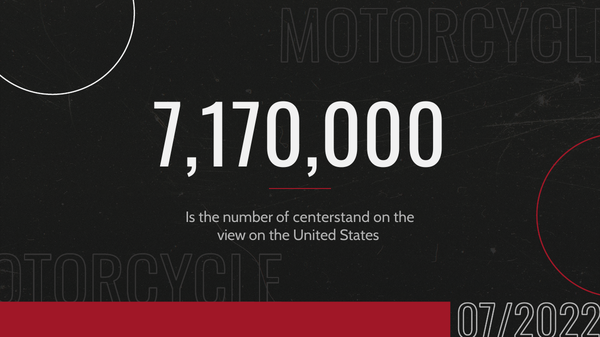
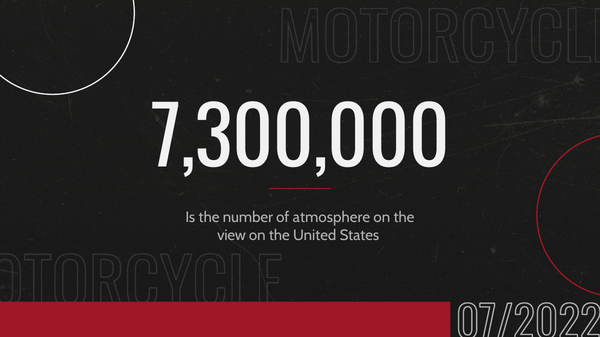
7,170,000: 7,170,000 -> 7,300,000 (300, 141)
centerstand: centerstand -> atmosphere (331, 218)
